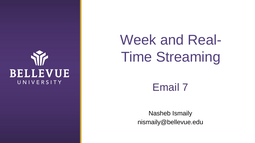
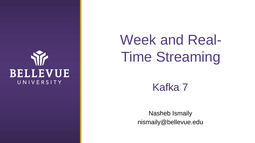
Email: Email -> Kafka (166, 88)
